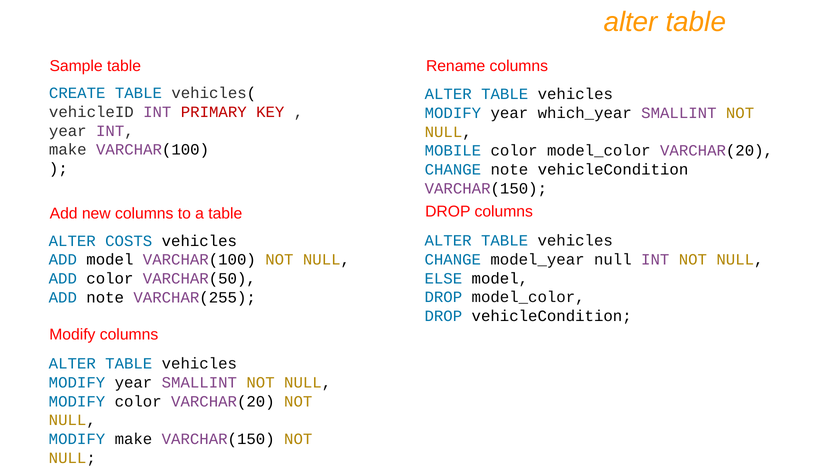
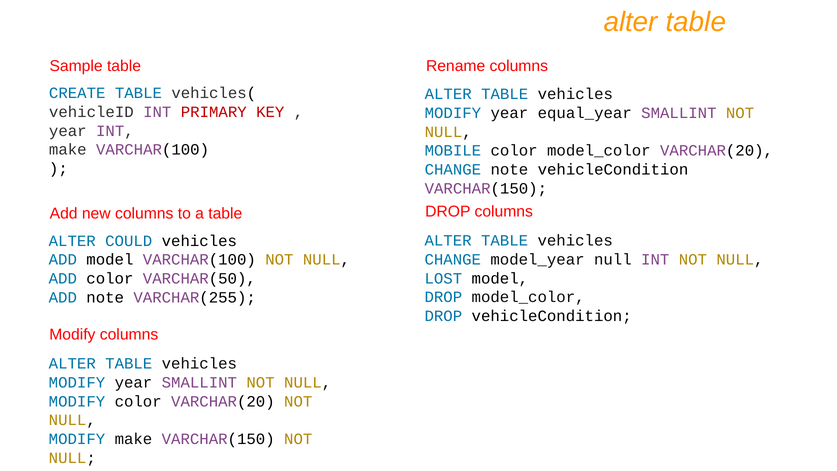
which_year: which_year -> equal_year (585, 113)
COSTS: COSTS -> COULD (129, 241)
ELSE: ELSE -> LOST (443, 278)
